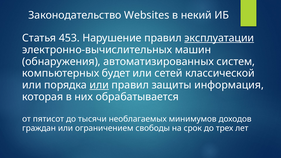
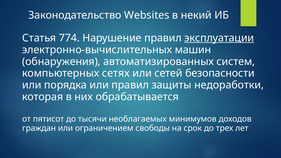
453: 453 -> 774 (69, 38)
будет: будет -> сетях (116, 73)
классической: классической -> безопасности (220, 73)
или underline: present -> none (99, 85)
информация: информация -> недоработки (229, 85)
